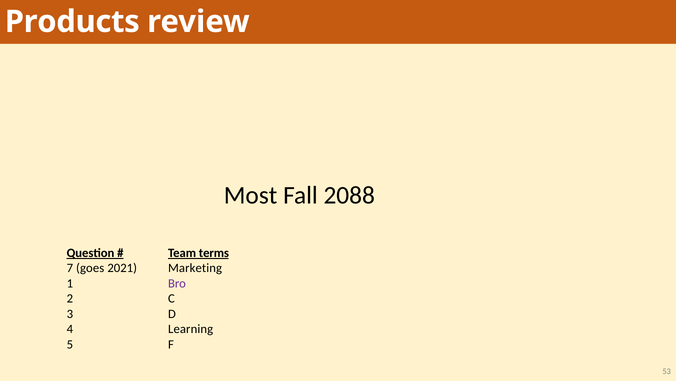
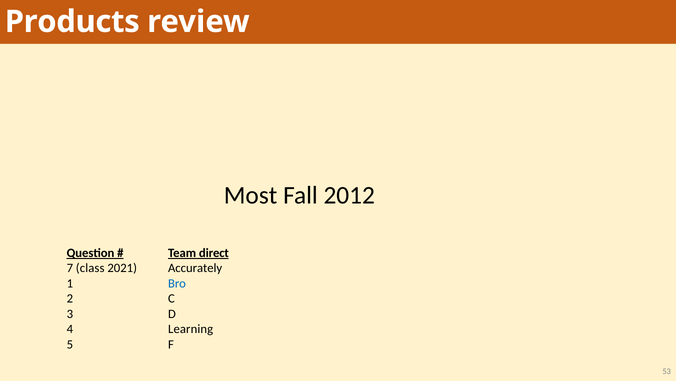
2088: 2088 -> 2012 (349, 195)
terms: terms -> direct (214, 252)
goes: goes -> class (90, 268)
Marketing: Marketing -> Accurately (195, 268)
Bro colour: purple -> blue (177, 283)
